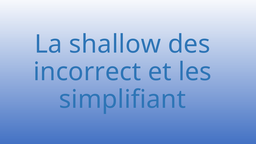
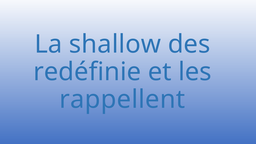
incorrect: incorrect -> redéfinie (87, 72)
simplifiant: simplifiant -> rappellent (122, 99)
